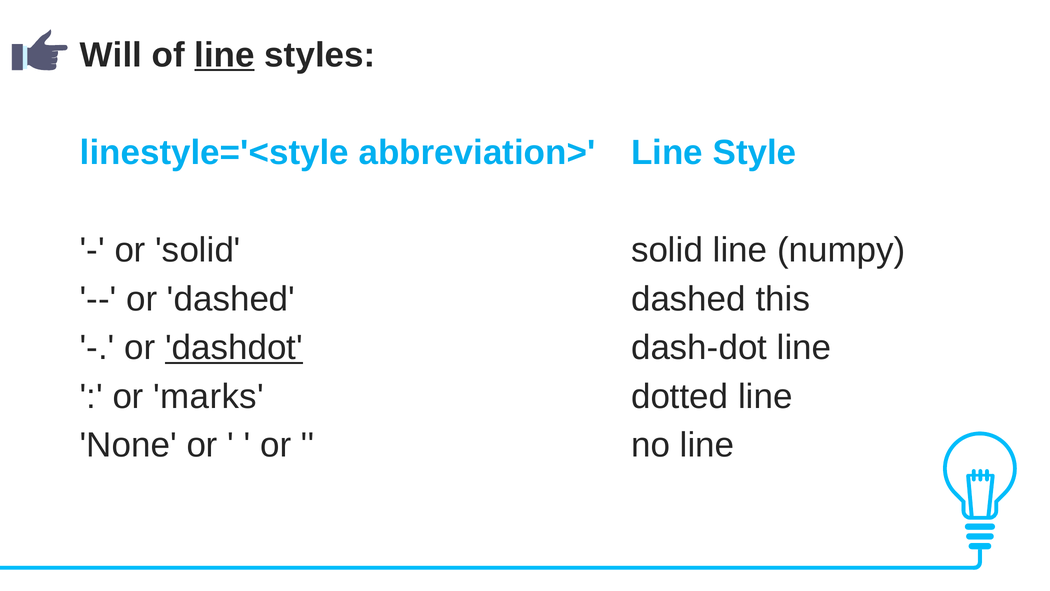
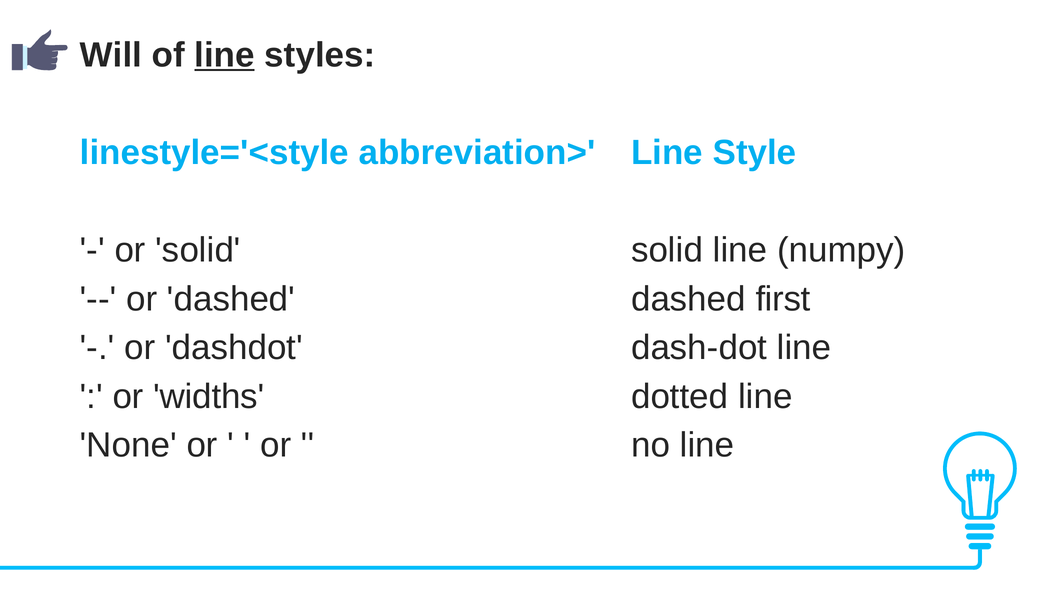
this: this -> first (783, 299)
dashdot underline: present -> none (234, 348)
marks: marks -> widths (209, 396)
